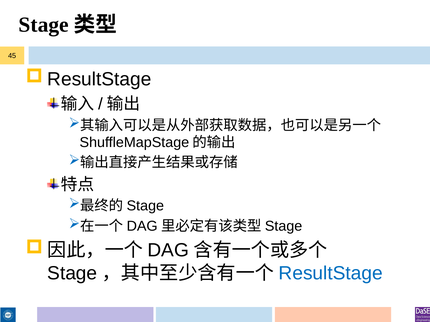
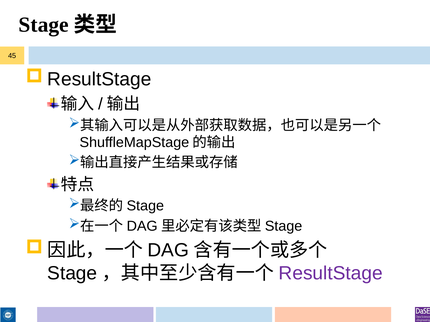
ResultStage colour: blue -> purple (331, 273)
